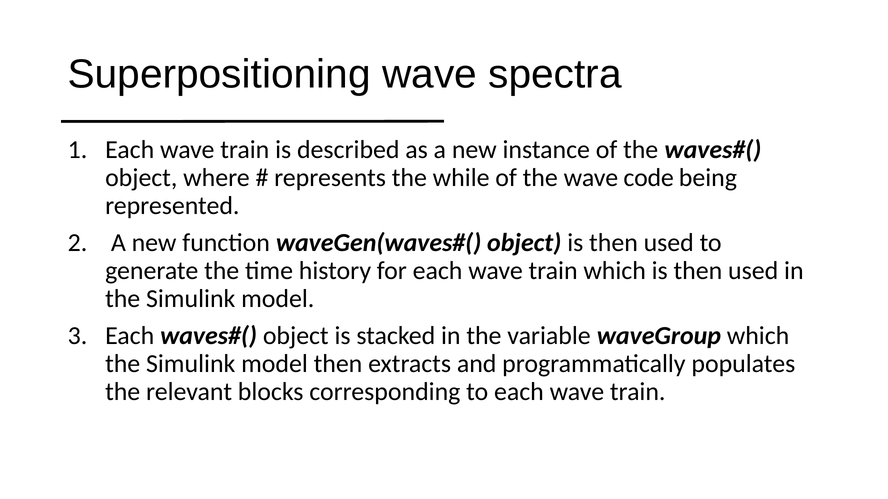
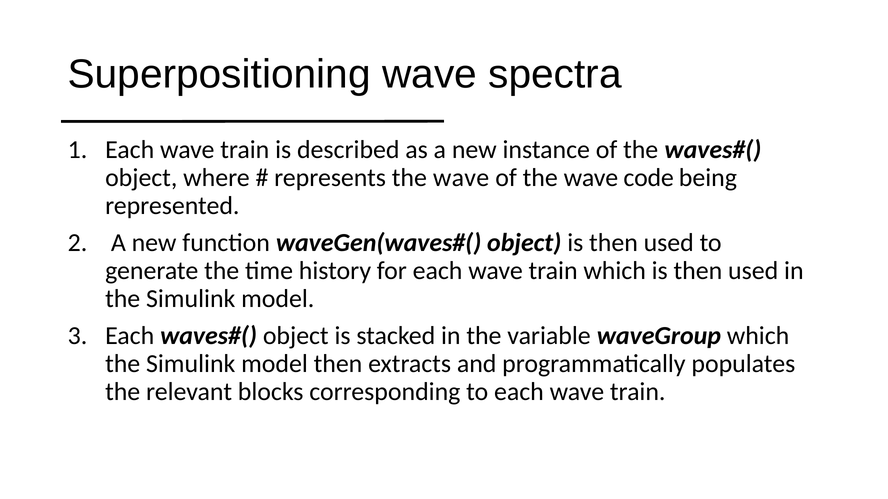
represents the while: while -> wave (461, 178)
